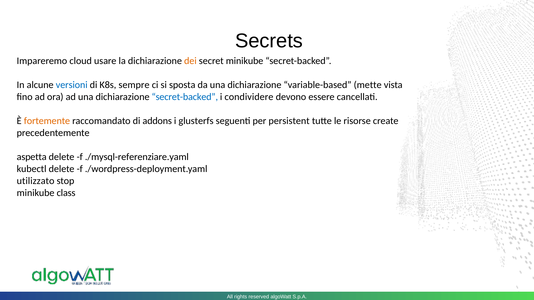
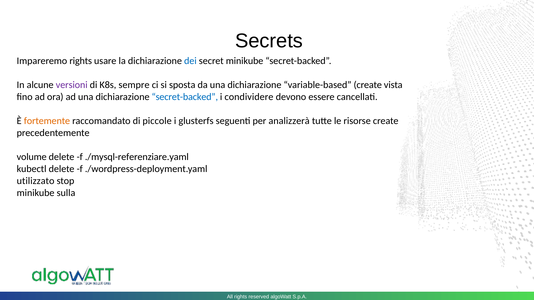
Impareremo cloud: cloud -> rights (81, 61)
dei colour: orange -> blue (190, 61)
versioni colour: blue -> purple (72, 85)
variable-based mette: mette -> create (368, 85)
addons: addons -> piccole (157, 121)
persistent: persistent -> analizzerà (289, 121)
aspetta: aspetta -> volume (32, 157)
class: class -> sulla (66, 193)
